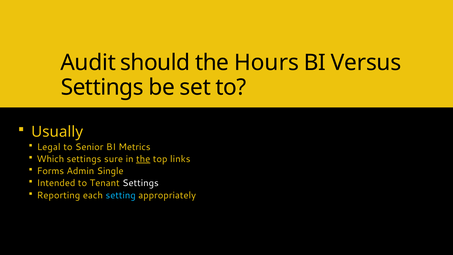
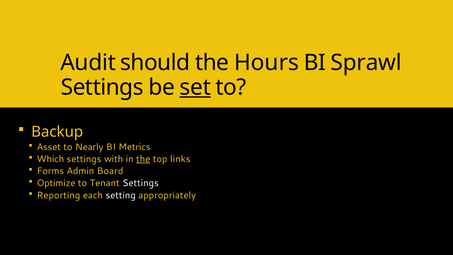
Versus: Versus -> Sprawl (366, 63)
set underline: none -> present (195, 87)
Usually: Usually -> Backup (57, 132)
Legal: Legal -> Asset (49, 147)
Senior: Senior -> Nearly (89, 147)
sure: sure -> with (114, 159)
Single: Single -> Board (110, 171)
Intended: Intended -> Optimize (56, 183)
setting colour: light blue -> white (121, 195)
